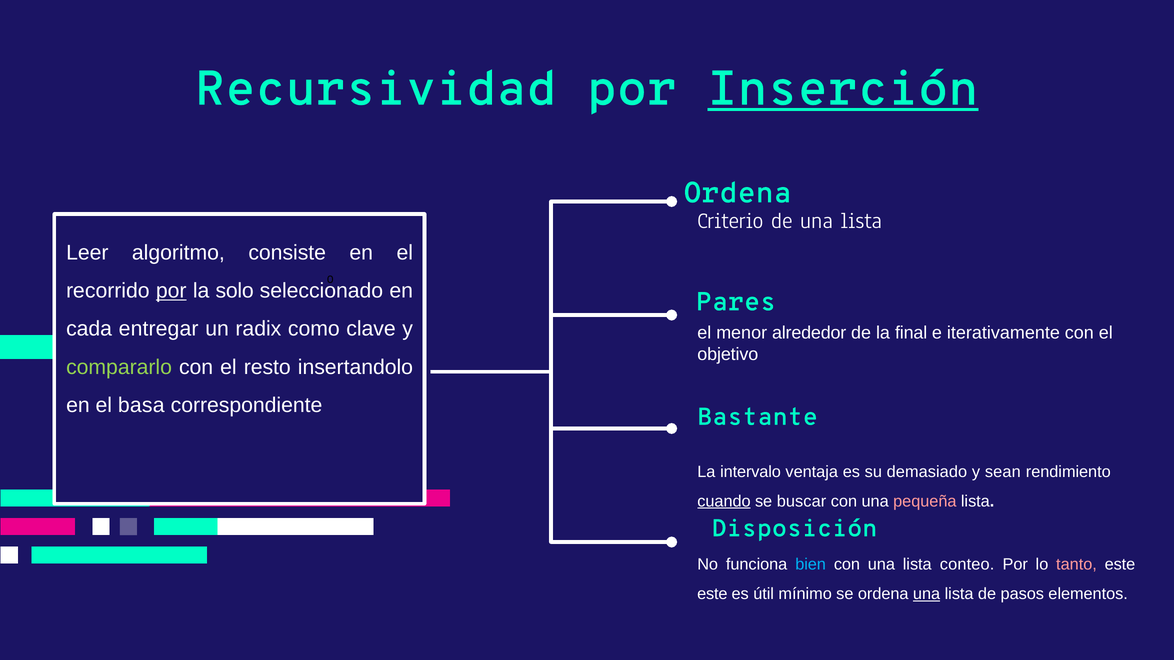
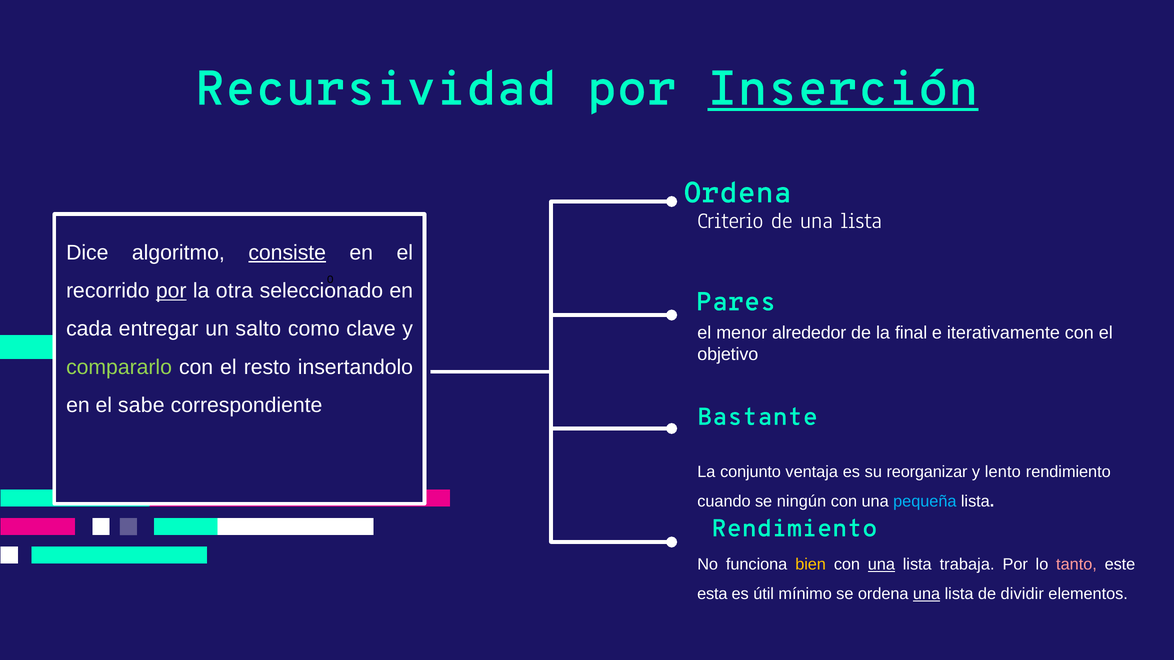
Leer: Leer -> Dice (87, 253)
consiste underline: none -> present (287, 253)
solo: solo -> otra (234, 291)
radix: radix -> salto (258, 329)
basa: basa -> sabe (141, 406)
intervalo: intervalo -> conjunto (751, 472)
demasiado: demasiado -> reorganizar (927, 472)
sean: sean -> lento (1003, 472)
cuando underline: present -> none (724, 502)
buscar: buscar -> ningún (802, 502)
pequeña colour: pink -> light blue (925, 502)
Disposición: Disposición -> Rendimiento (794, 529)
bien colour: light blue -> yellow (811, 565)
una underline: none -> present (881, 565)
conteo: conteo -> trabaja (967, 565)
este: este -> esta (712, 594)
pasos: pasos -> dividir (1022, 594)
